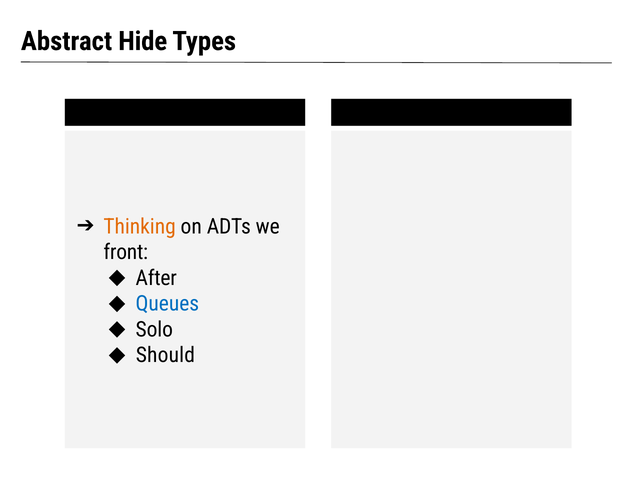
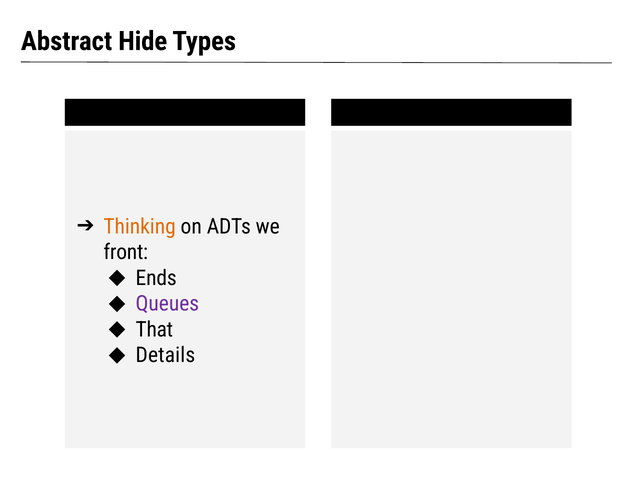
After: After -> Ends (156, 278)
Queues colour: blue -> purple (167, 304)
Solo: Solo -> That (154, 330)
Should: Should -> Details (165, 355)
